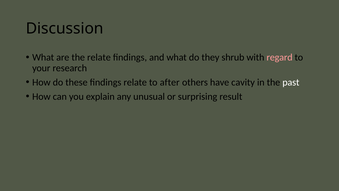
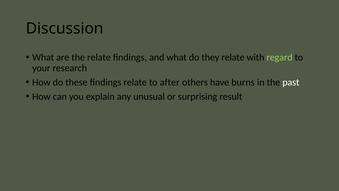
they shrub: shrub -> relate (233, 57)
regard colour: pink -> light green (280, 57)
cavity: cavity -> burns (243, 82)
